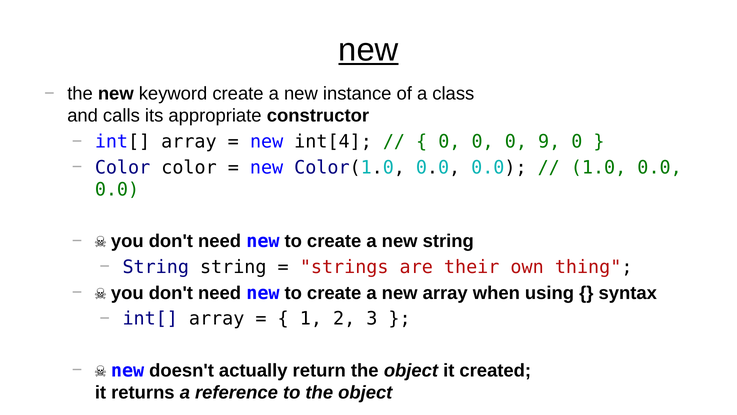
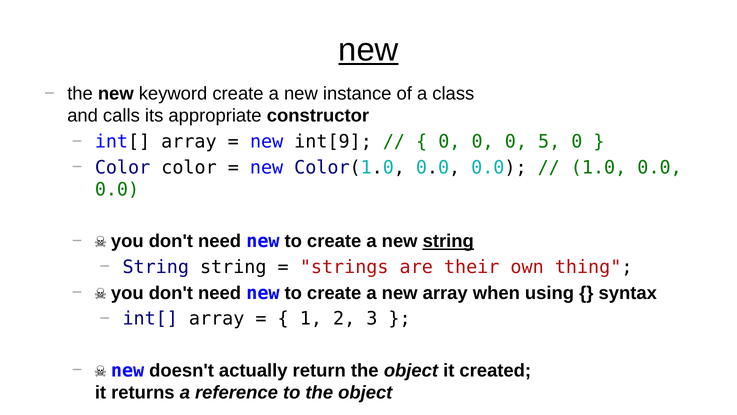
int[4: int[4 -> int[9 (333, 142)
9: 9 -> 5 (549, 142)
string underline: none -> present (448, 241)
